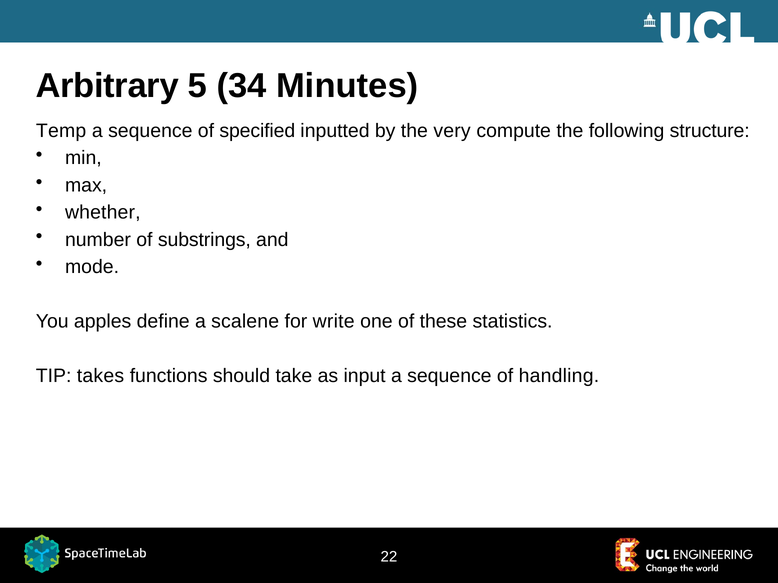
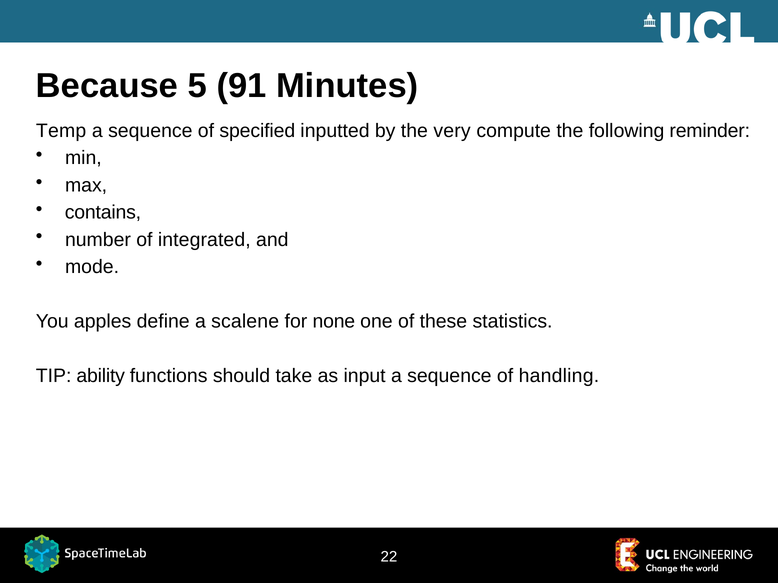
Arbitrary: Arbitrary -> Because (107, 86)
34: 34 -> 91 (242, 86)
structure: structure -> reminder (710, 131)
whether: whether -> contains (103, 213)
substrings: substrings -> integrated (204, 240)
write: write -> none (334, 322)
takes: takes -> ability (101, 376)
